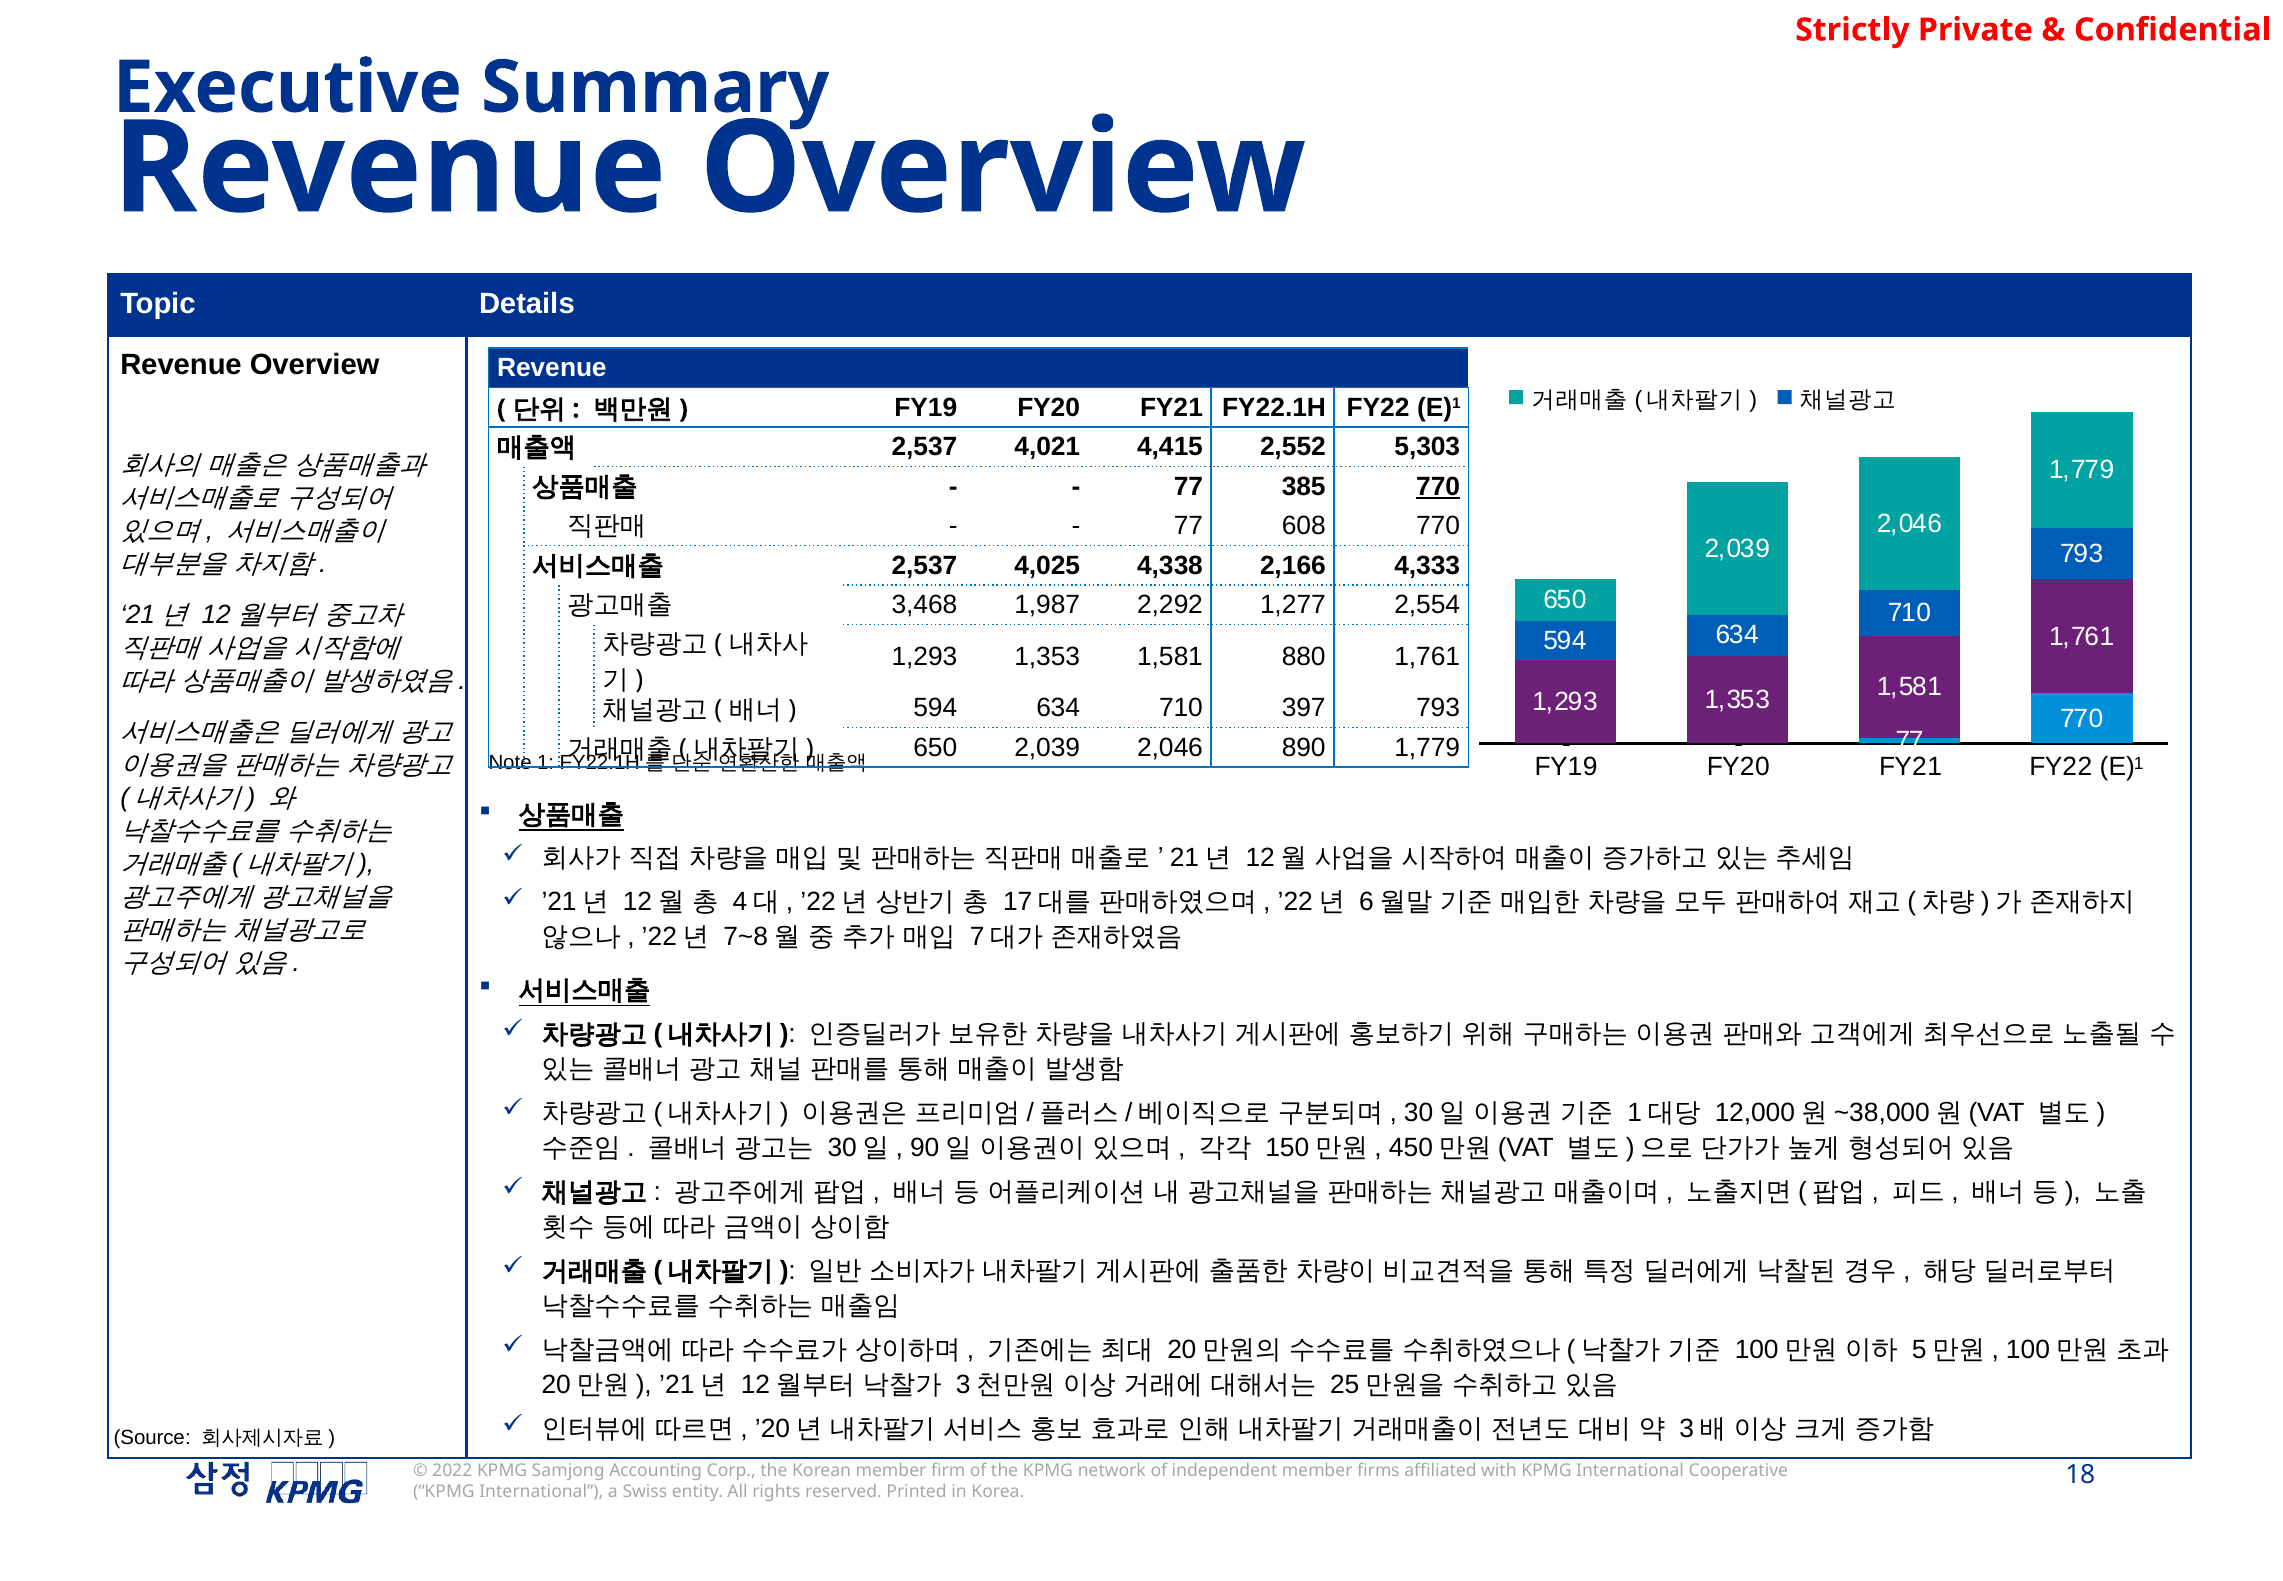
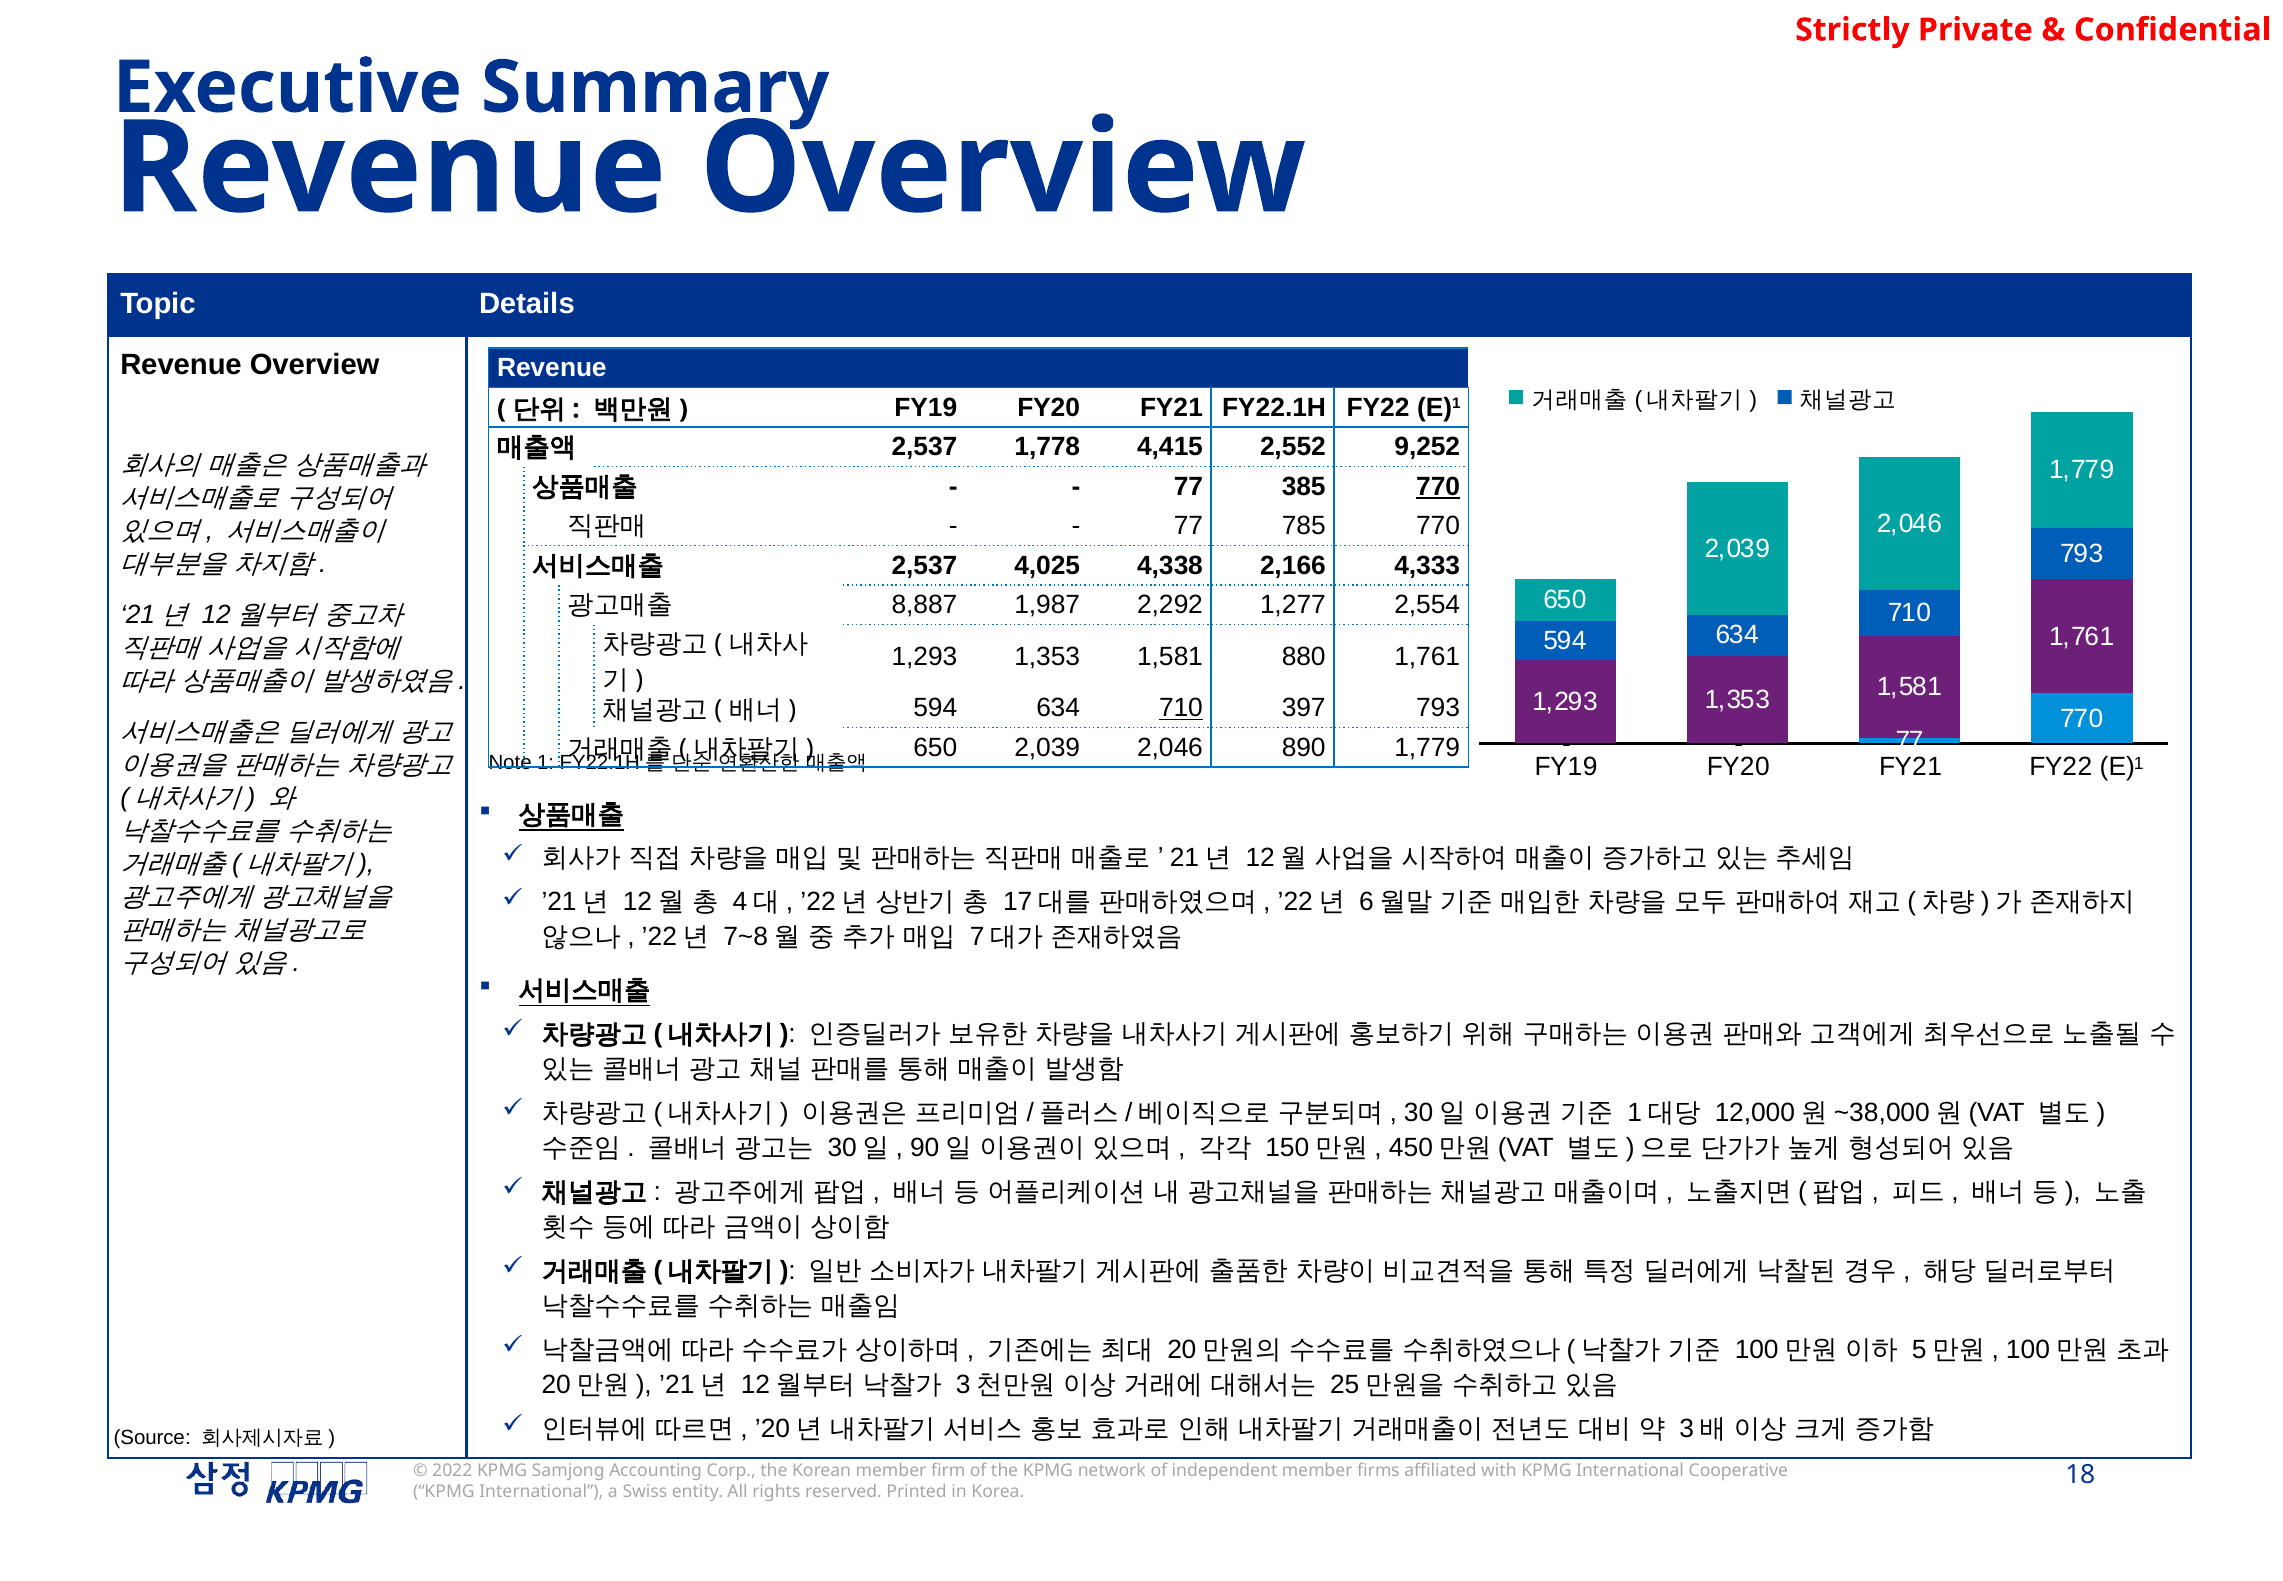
4,021: 4,021 -> 1,778 (1047, 447)
5,303: 5,303 -> 9,252 (1427, 447)
608: 608 -> 785 (1304, 526)
3,468: 3,468 -> 8,887 (925, 605)
710 underline: none -> present (1181, 708)
